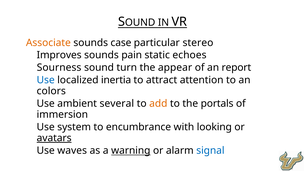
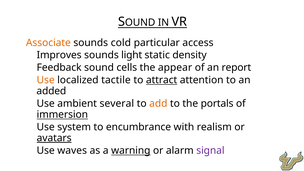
case: case -> cold (121, 43)
stereo: stereo -> access (198, 43)
pain: pain -> light (132, 55)
echoes: echoes -> density (190, 55)
Sourness: Sourness -> Feedback (59, 68)
turn: turn -> cells (127, 68)
Use colour: blue -> orange (46, 80)
inertia: inertia -> tactile (116, 80)
attract underline: none -> present (162, 80)
colors: colors -> added (51, 91)
immersion underline: none -> present (62, 115)
looking: looking -> realism (214, 127)
signal colour: blue -> purple (210, 151)
